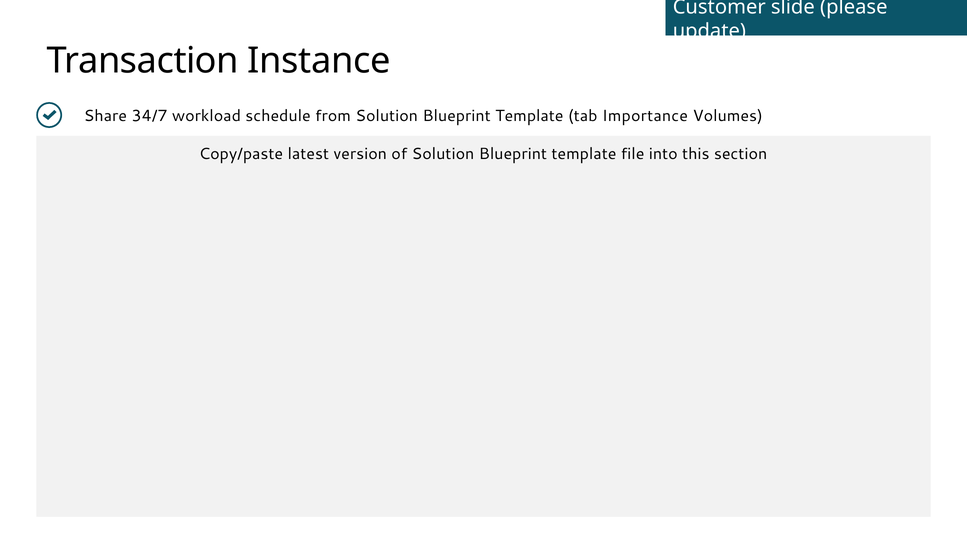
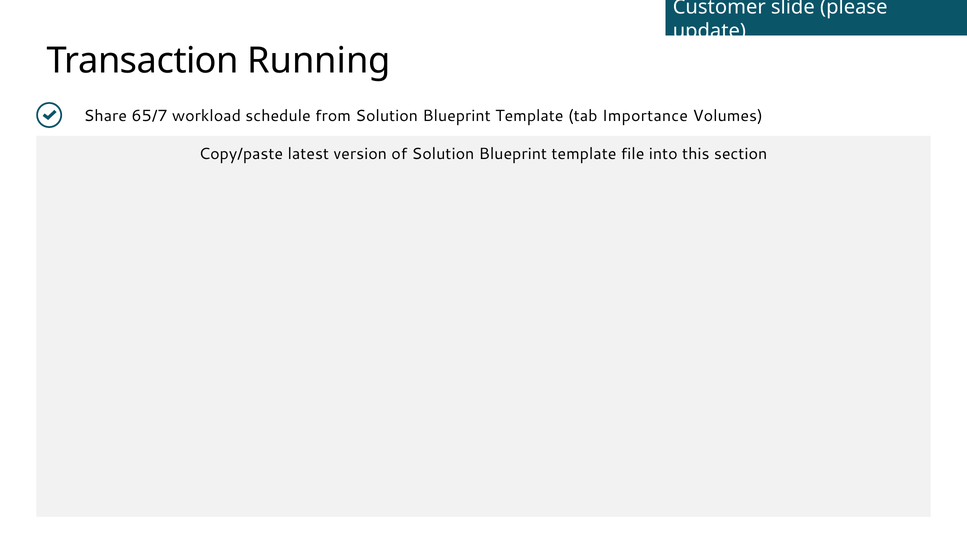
Instance: Instance -> Running (319, 61)
34/7: 34/7 -> 65/7 (150, 116)
